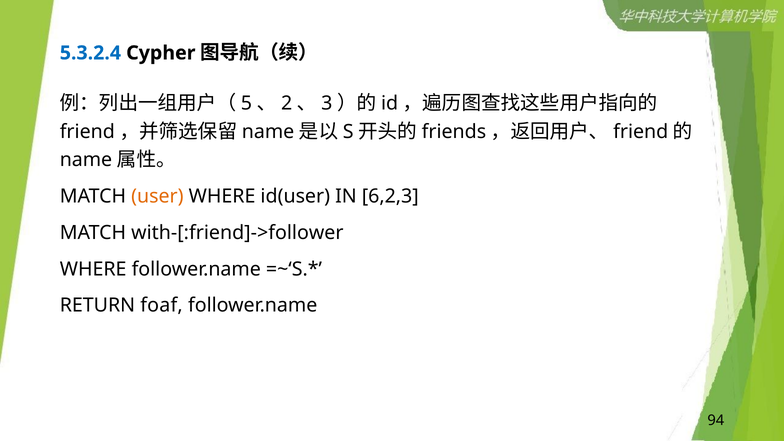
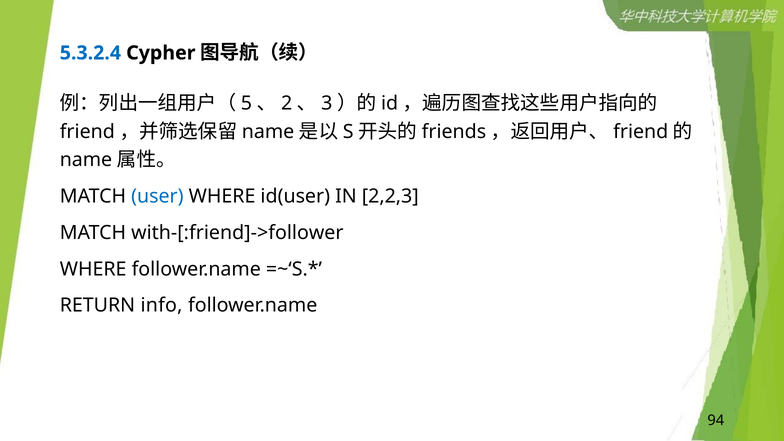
user colour: orange -> blue (157, 196)
6,2,3: 6,2,3 -> 2,2,3 (390, 196)
foaf: foaf -> info (162, 305)
